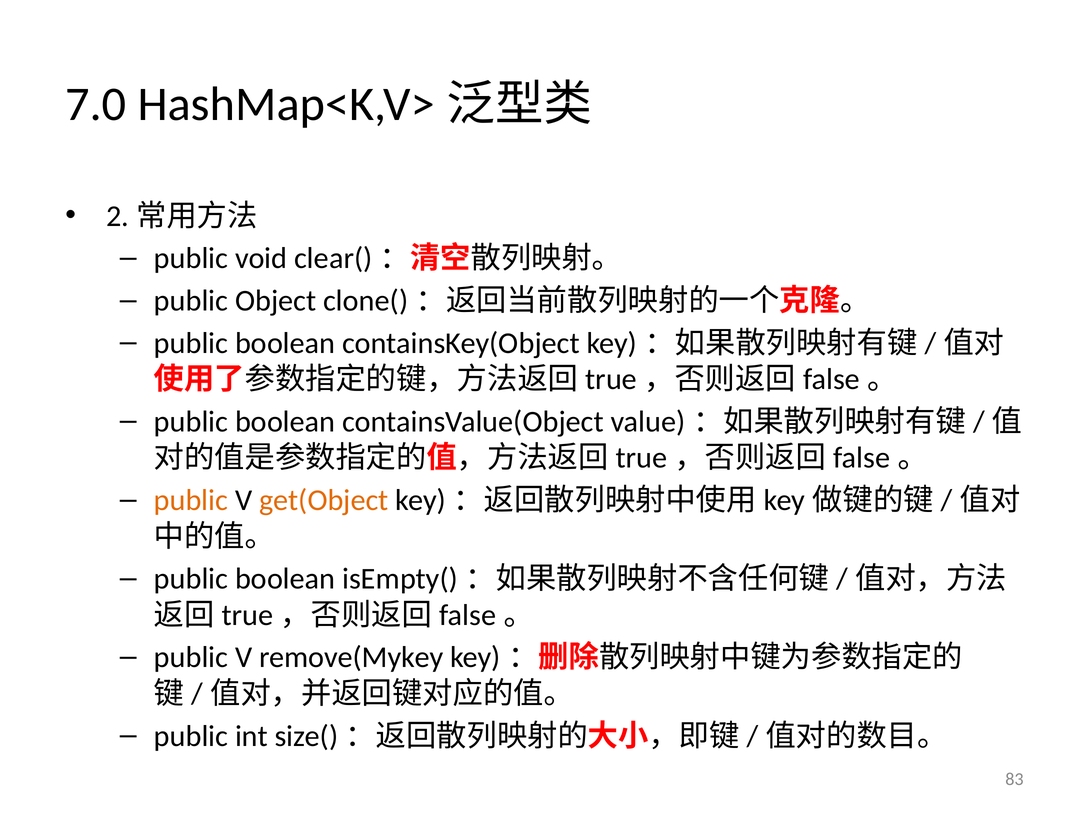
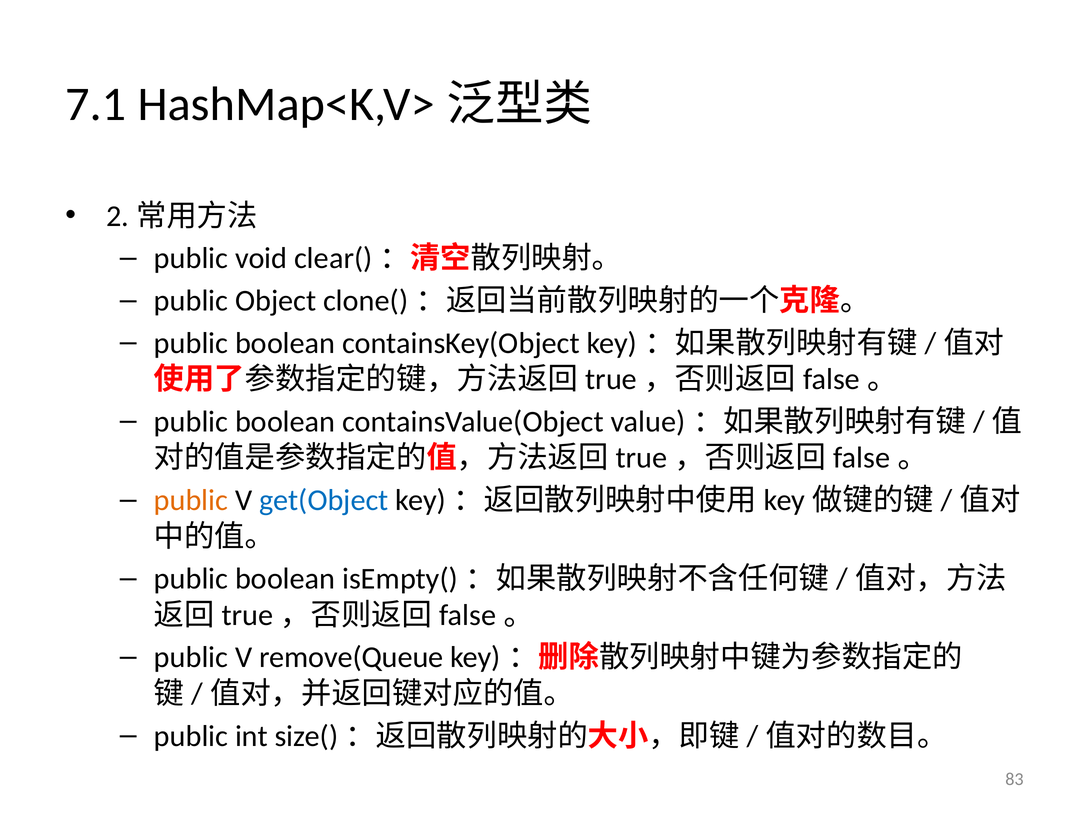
7.0: 7.0 -> 7.1 (96, 104)
get(Object colour: orange -> blue (324, 501)
remove(Mykey: remove(Mykey -> remove(Queue (351, 658)
